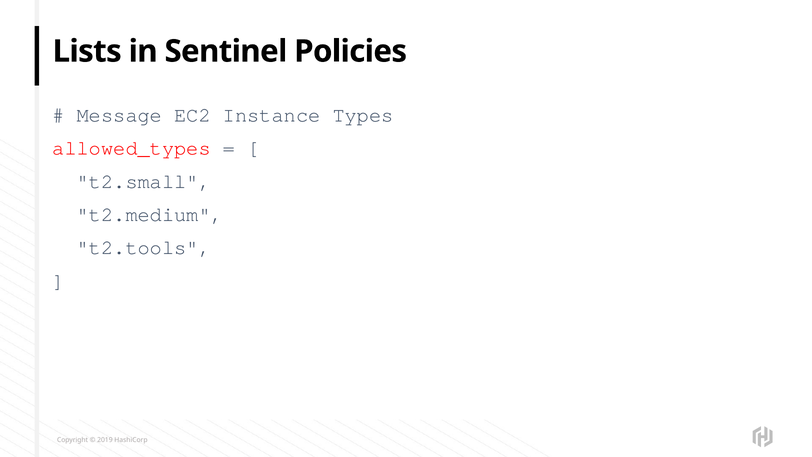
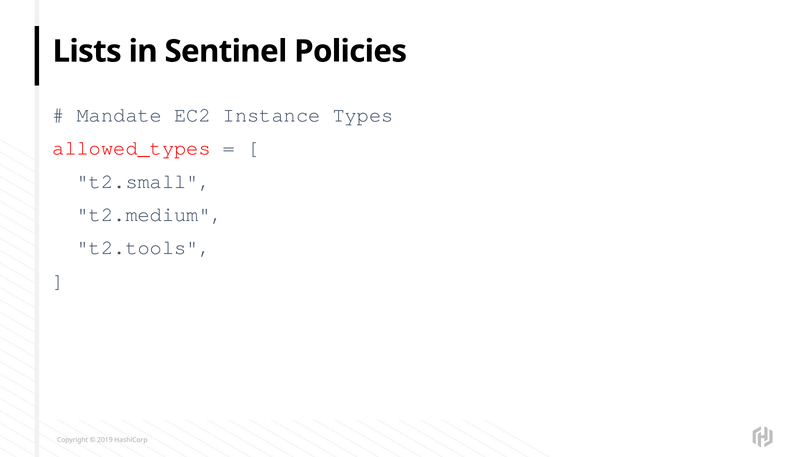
Message: Message -> Mandate (119, 115)
